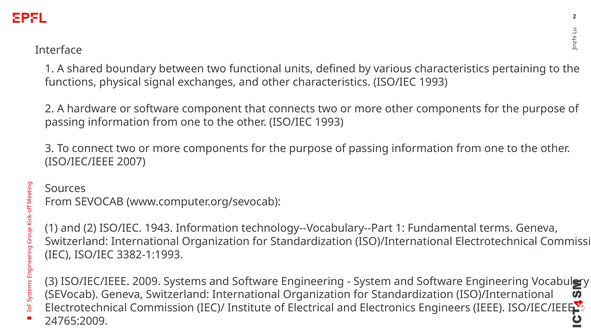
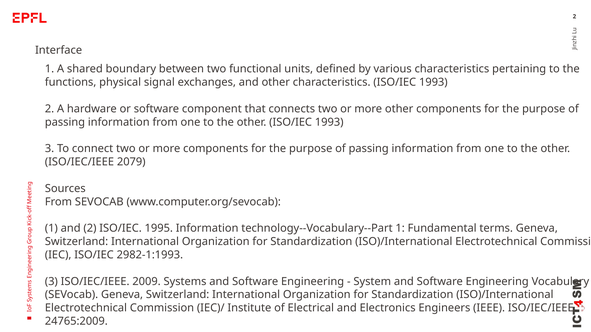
2007: 2007 -> 2079 (131, 162)
1943: 1943 -> 1995 (159, 229)
3382-1:1993: 3382-1:1993 -> 2982-1:1993 (150, 255)
